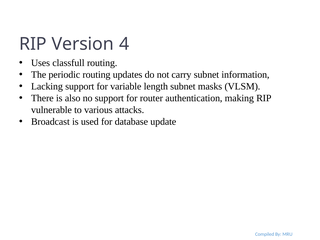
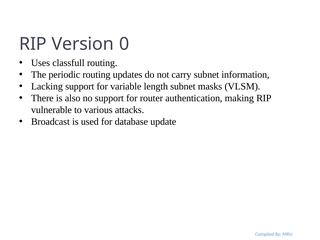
4: 4 -> 0 (124, 44)
